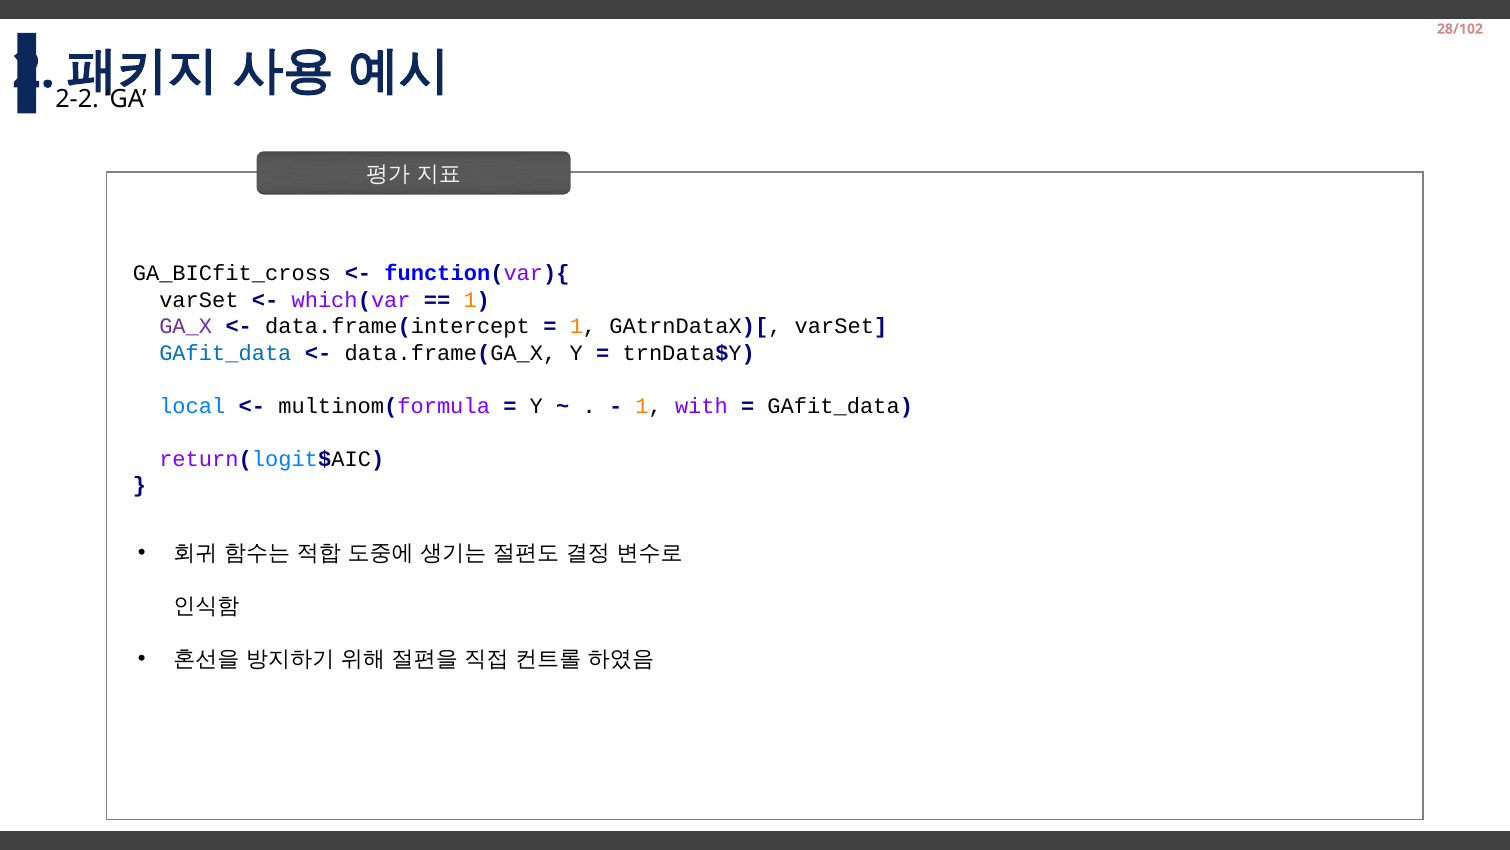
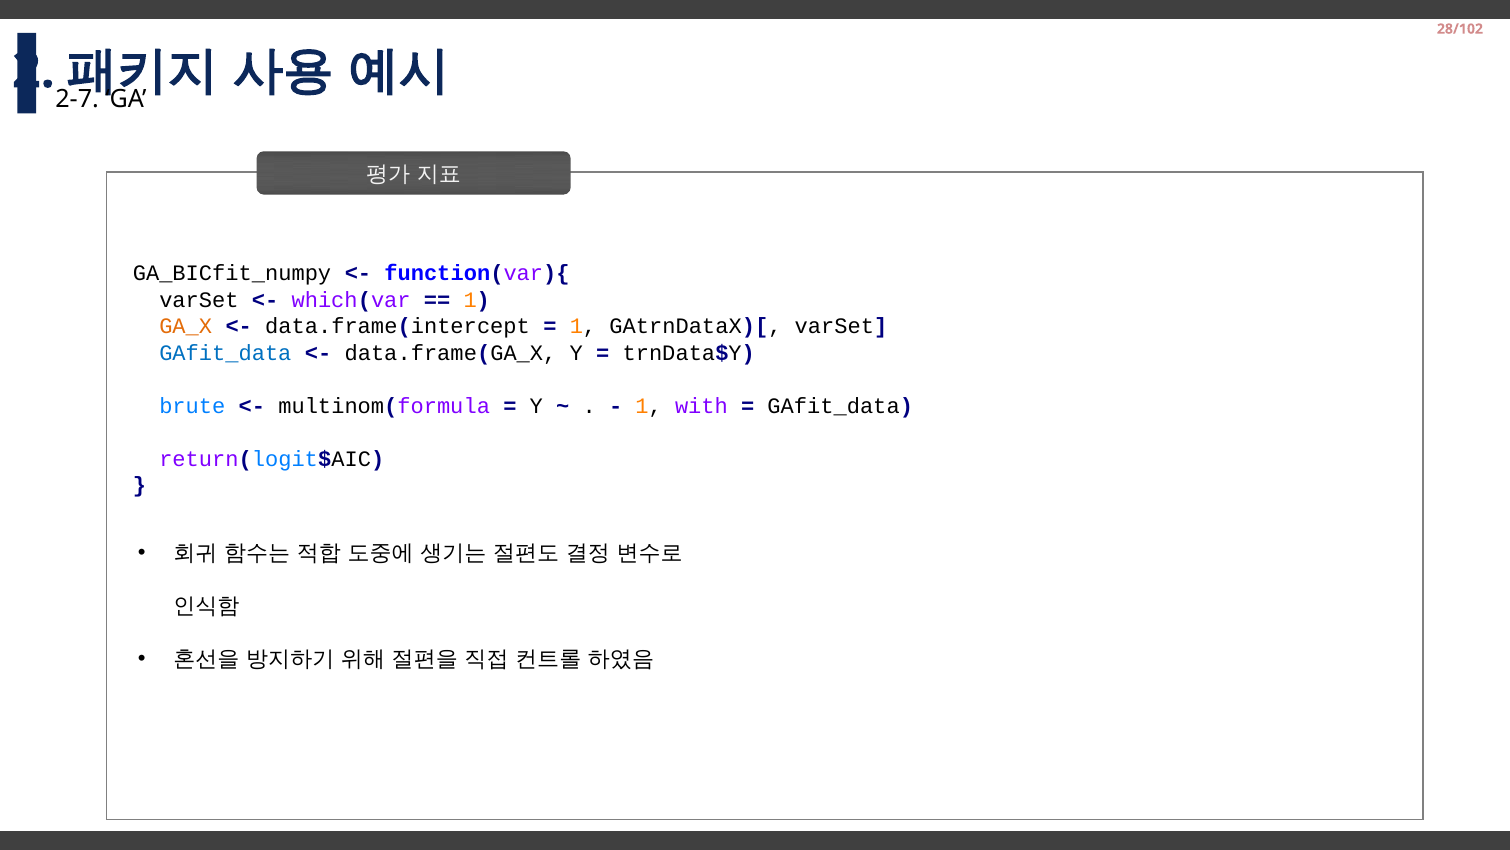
2-2: 2-2 -> 2-7 (77, 99)
GA_BICfit_cross: GA_BICfit_cross -> GA_BICfit_numpy (232, 273)
GA_X colour: purple -> orange (186, 326)
local: local -> brute (192, 406)
